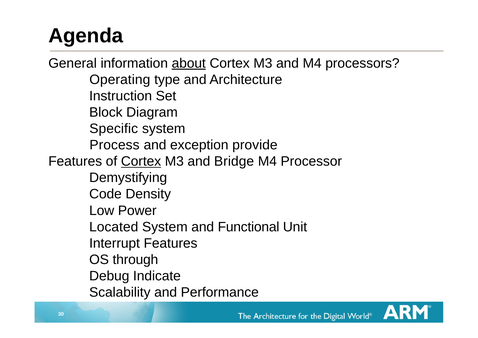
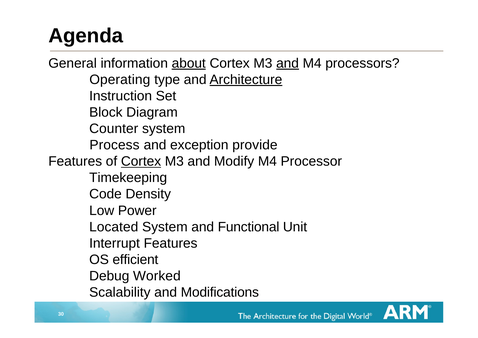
and underline: none -> present (288, 63)
Architecture underline: none -> present (246, 80)
Specific: Specific -> Counter (114, 129)
Bridge: Bridge -> Modify (234, 161)
Demystifying: Demystifying -> Timekeeping (128, 178)
through: through -> efficient (135, 259)
Indicate: Indicate -> Worked (157, 276)
Performance: Performance -> Modifications (220, 292)
